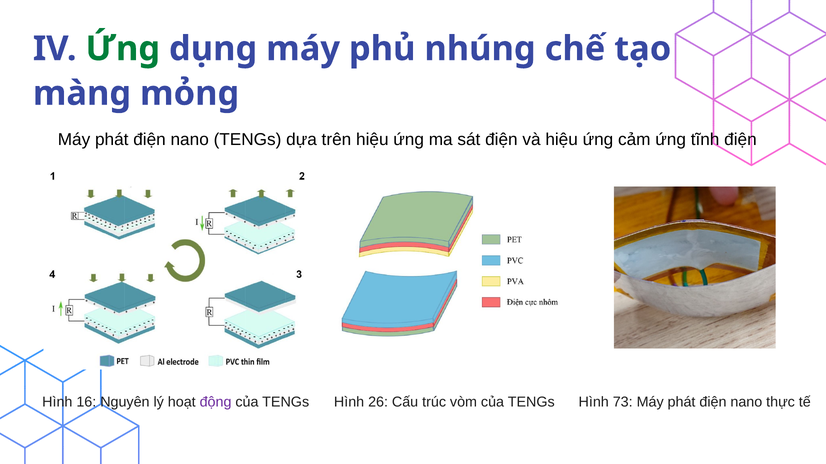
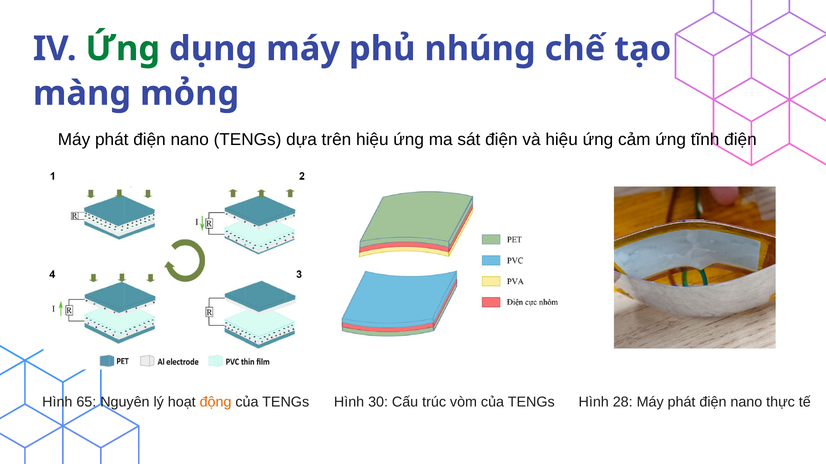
16: 16 -> 65 (86, 403)
động colour: purple -> orange (216, 403)
26: 26 -> 30 (378, 403)
73: 73 -> 28 (623, 403)
